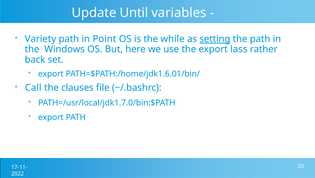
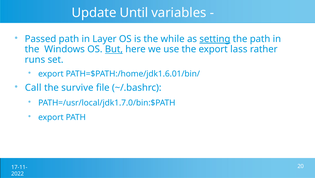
Variety: Variety -> Passed (40, 39)
Point: Point -> Layer (104, 39)
But underline: none -> present (114, 49)
back: back -> runs (35, 59)
clauses: clauses -> survive (77, 87)
